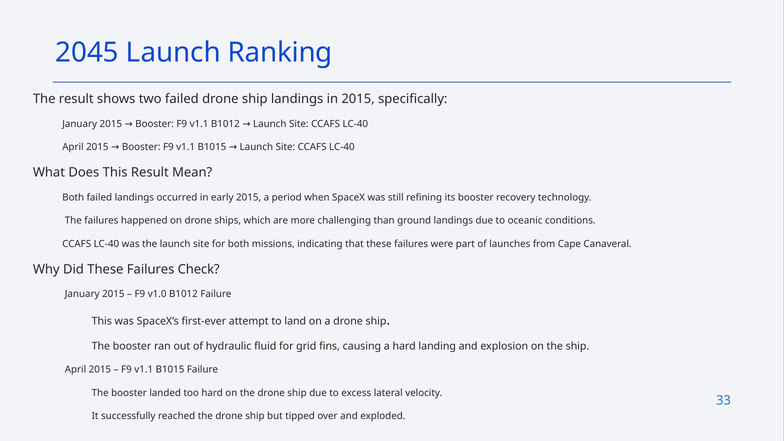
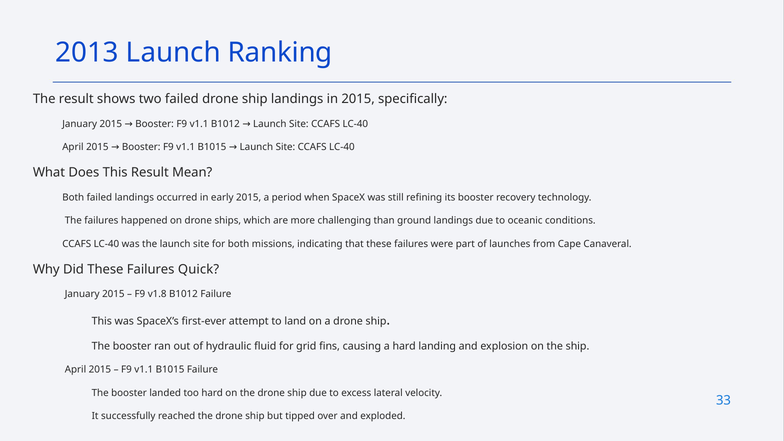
2045: 2045 -> 2013 (87, 52)
Check: Check -> Quick (199, 269)
v1.0: v1.0 -> v1.8 (157, 294)
